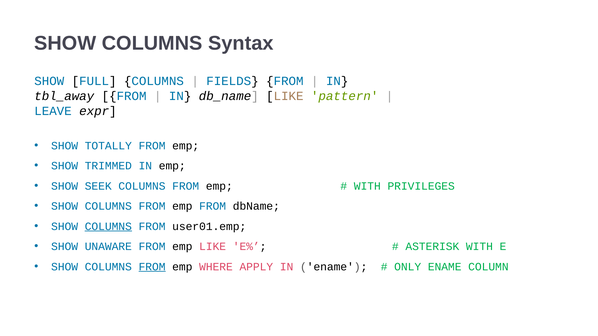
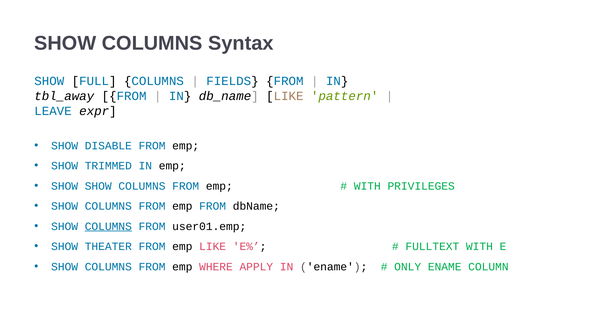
TOTALLY: TOTALLY -> DISABLE (108, 146)
SHOW SEEK: SEEK -> SHOW (98, 186)
UNAWARE: UNAWARE -> THEATER (108, 247)
ASTERISK: ASTERISK -> FULLTEXT (432, 247)
FROM underline: present -> none (152, 267)
